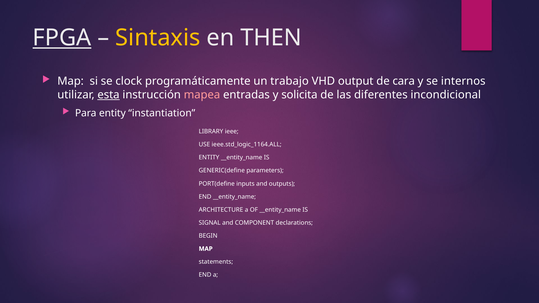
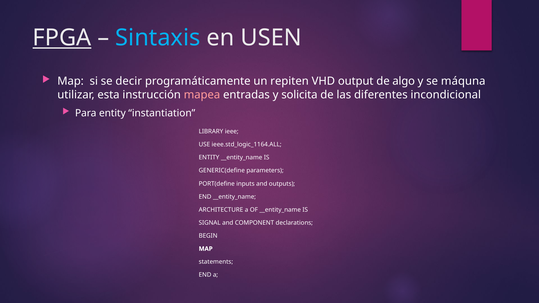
Sintaxis colour: yellow -> light blue (158, 38)
THEN: THEN -> USEN (271, 38)
clock: clock -> decir (129, 81)
trabajo: trabajo -> repiten (290, 81)
cara: cara -> algo (404, 81)
internos: internos -> máquna (463, 81)
esta underline: present -> none (108, 95)
